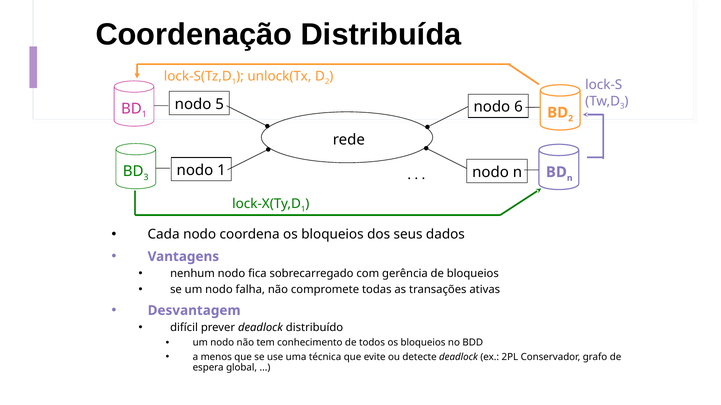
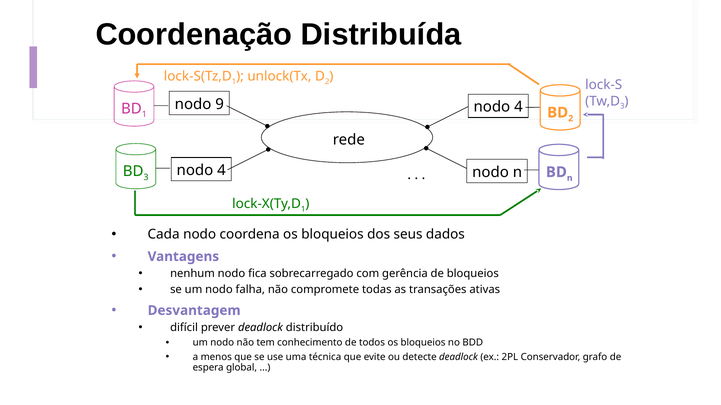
5: 5 -> 9 (220, 104)
6: 6 -> 4 (518, 107)
1: 1 -> 4 (222, 170)
